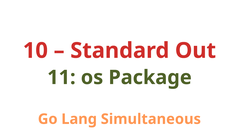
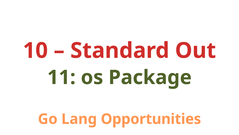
Simultaneous: Simultaneous -> Opportunities (151, 119)
